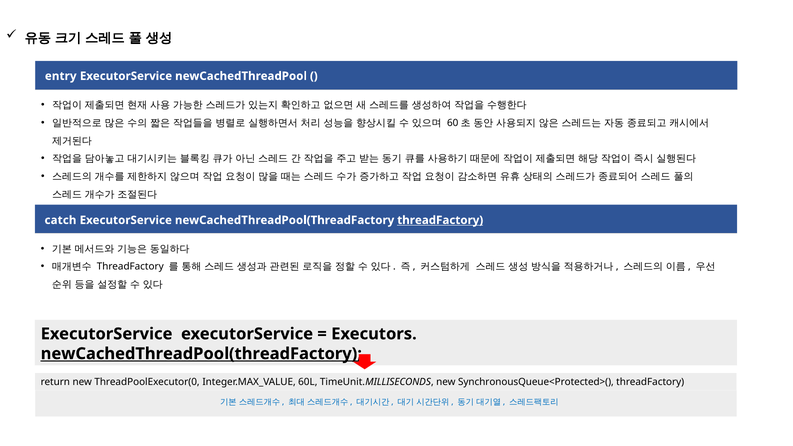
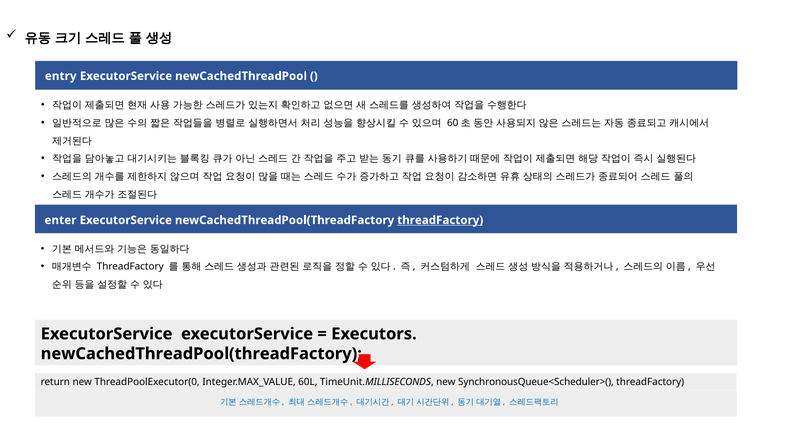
catch: catch -> enter (60, 220)
newCachedThreadPool(threadFactory underline: present -> none (201, 354)
SynchronousQueue<Protected>(: SynchronousQueue<Protected>( -> SynchronousQueue<Scheduler>( (536, 382)
